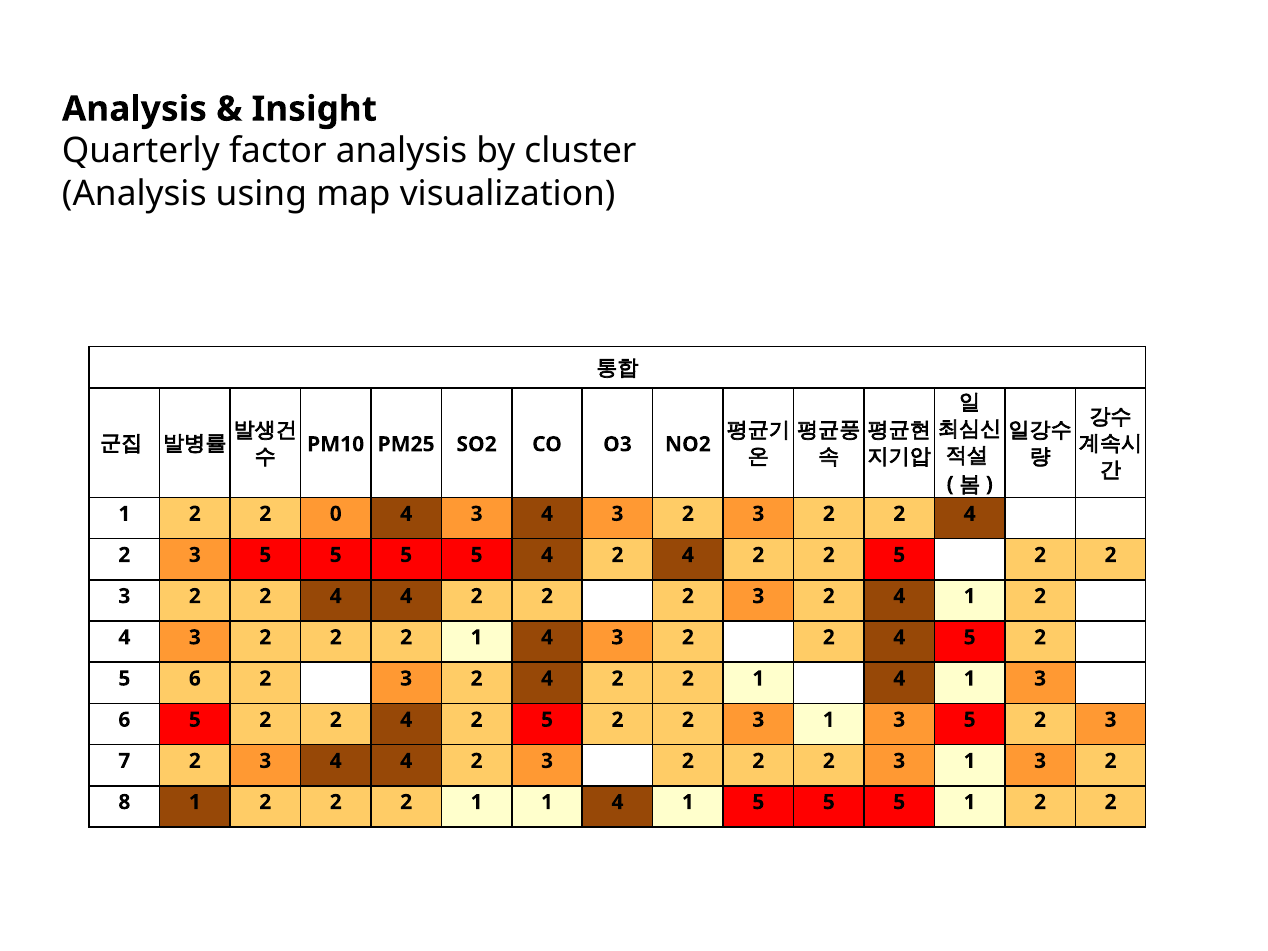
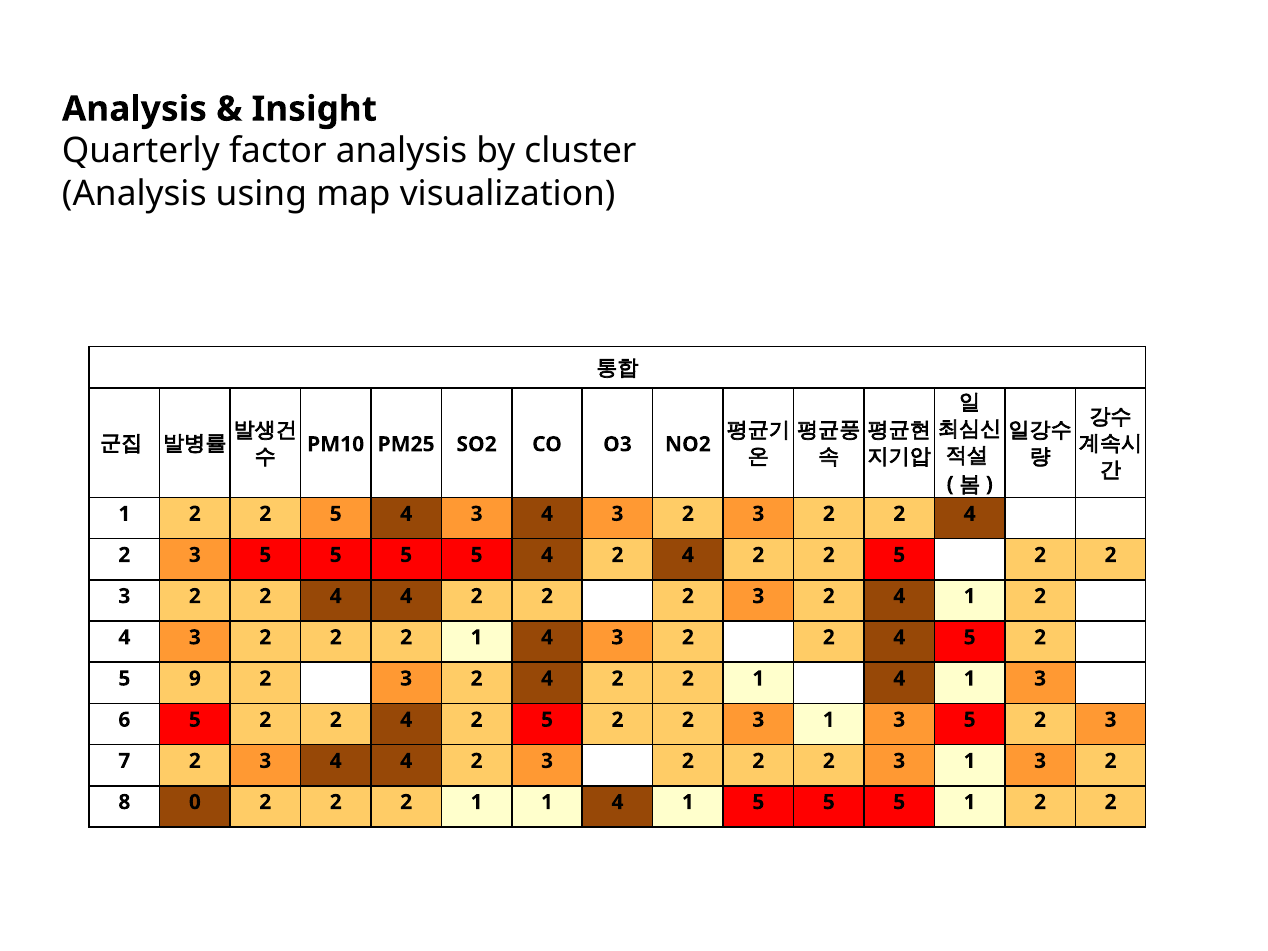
1 2 2 0: 0 -> 5 (336, 514)
5 6: 6 -> 9 (195, 679)
8 1: 1 -> 0 (195, 802)
